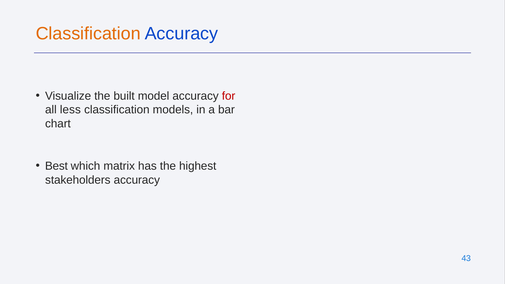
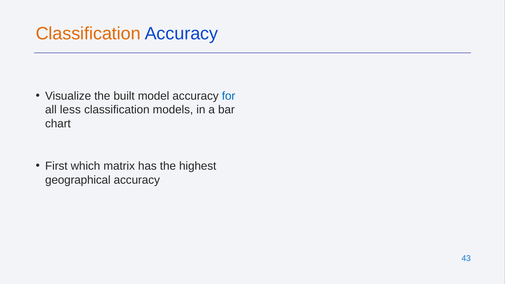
for colour: red -> blue (229, 96)
Best: Best -> First (56, 166)
stakeholders: stakeholders -> geographical (78, 180)
